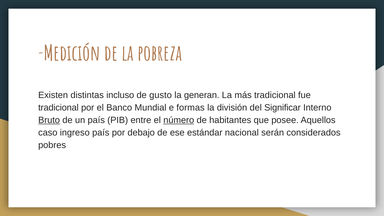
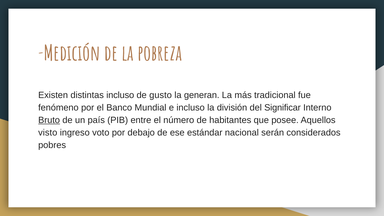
tradicional: tradicional -> fenómeno (58, 108)
e formas: formas -> incluso (191, 108)
número underline: present -> none (179, 120)
caso: caso -> visto (48, 133)
ingreso país: país -> voto (101, 133)
